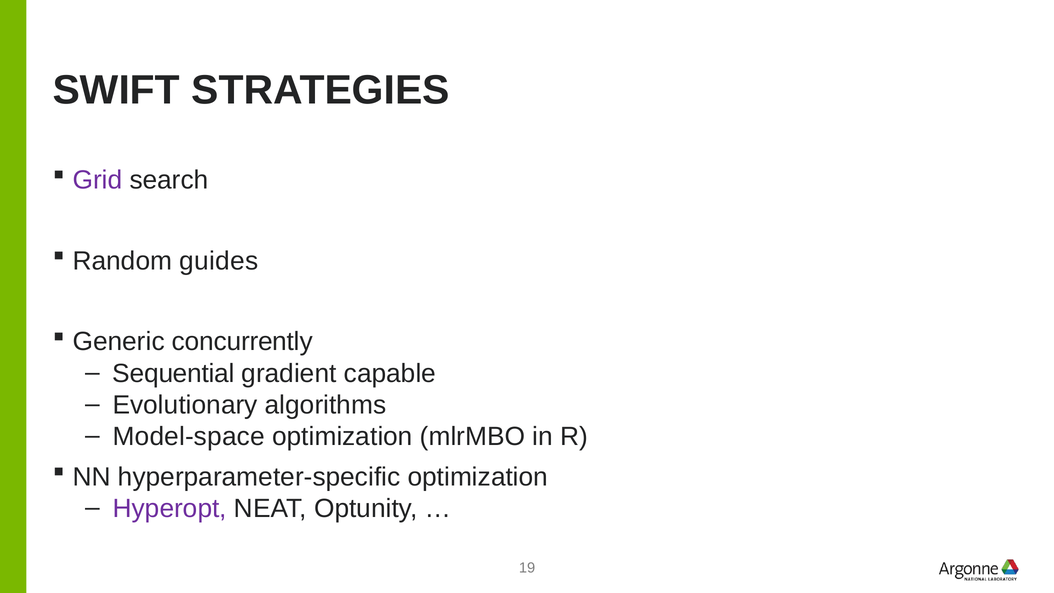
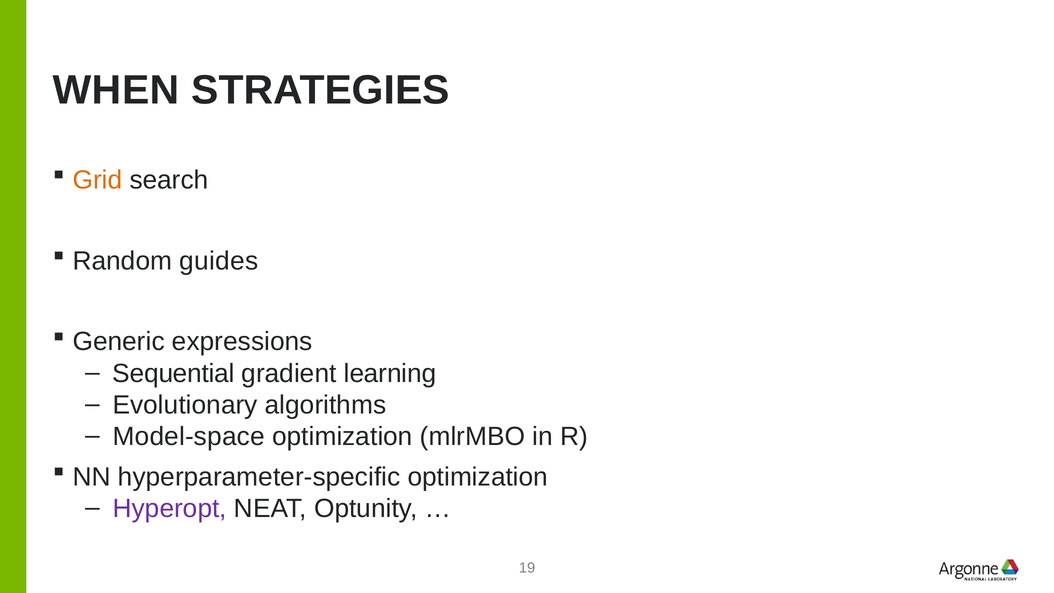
SWIFT: SWIFT -> WHEN (116, 90)
Grid colour: purple -> orange (97, 180)
concurrently: concurrently -> expressions (242, 342)
capable: capable -> learning (390, 373)
